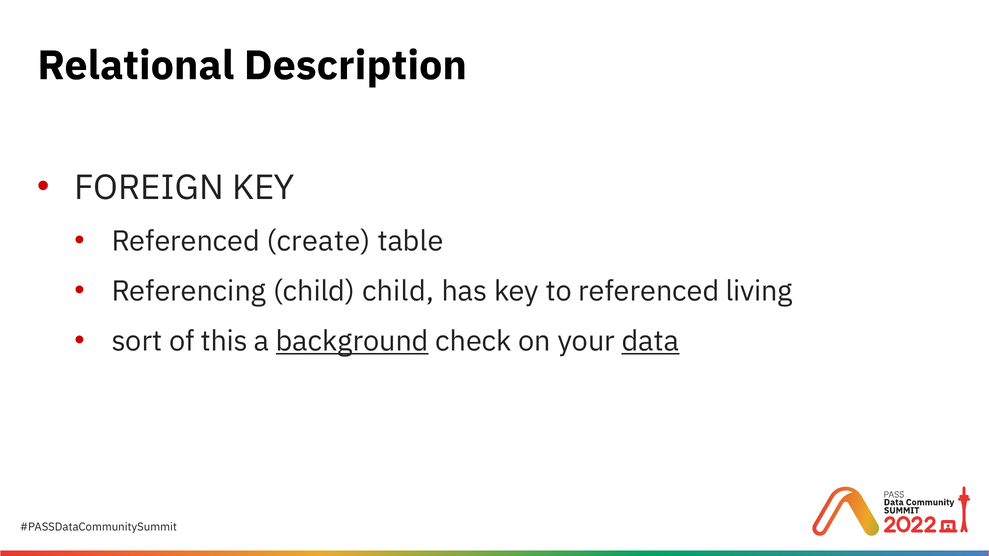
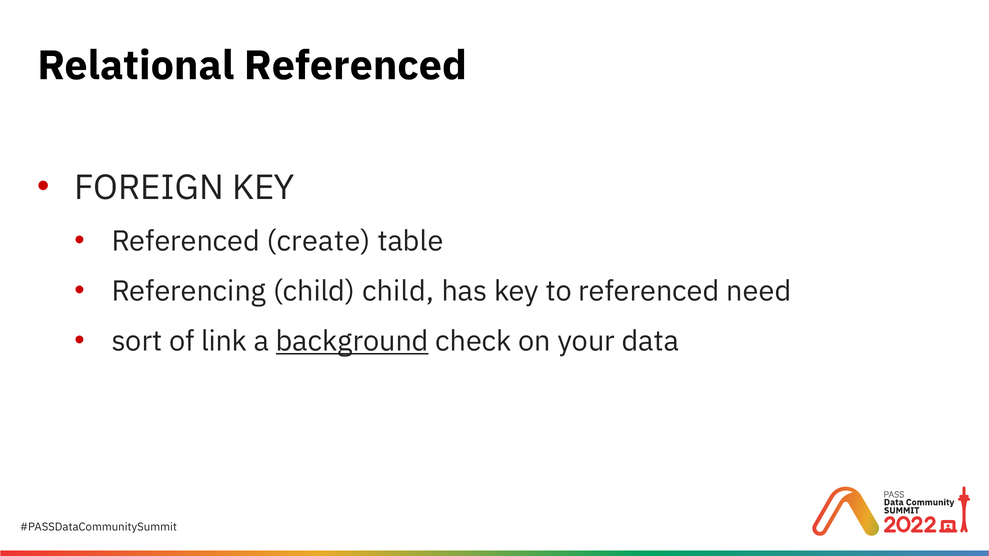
Relational Description: Description -> Referenced (355, 66)
living: living -> need (759, 291)
this: this -> link (224, 342)
data underline: present -> none (651, 342)
